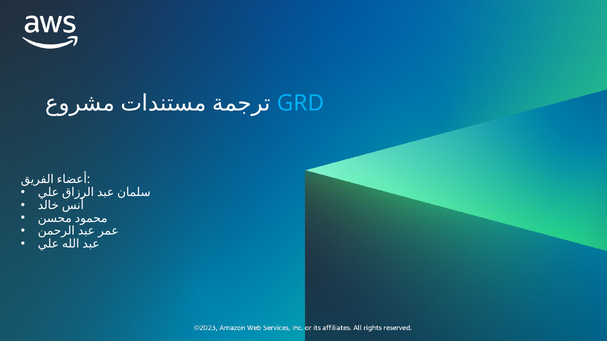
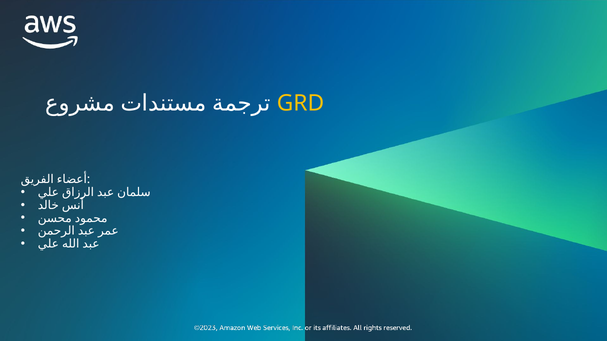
GRD colour: light blue -> yellow (300, 103)
